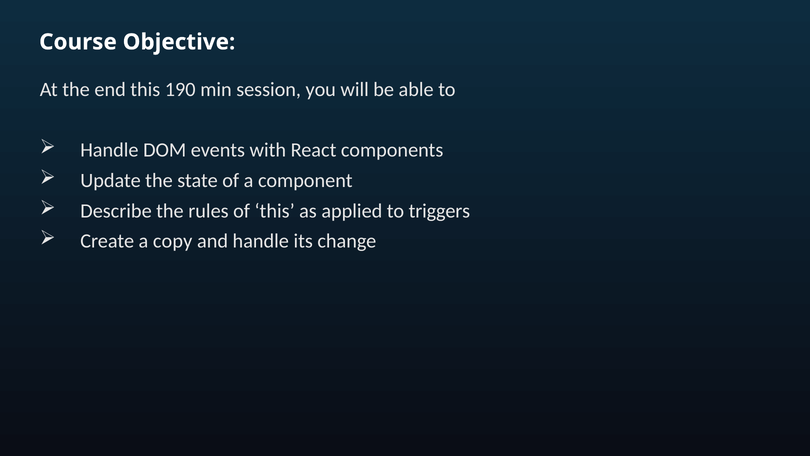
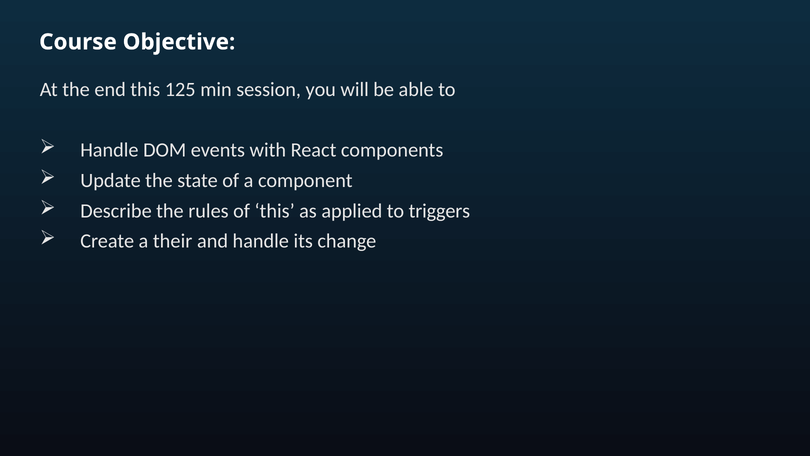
190: 190 -> 125 (180, 89)
copy: copy -> their (173, 241)
